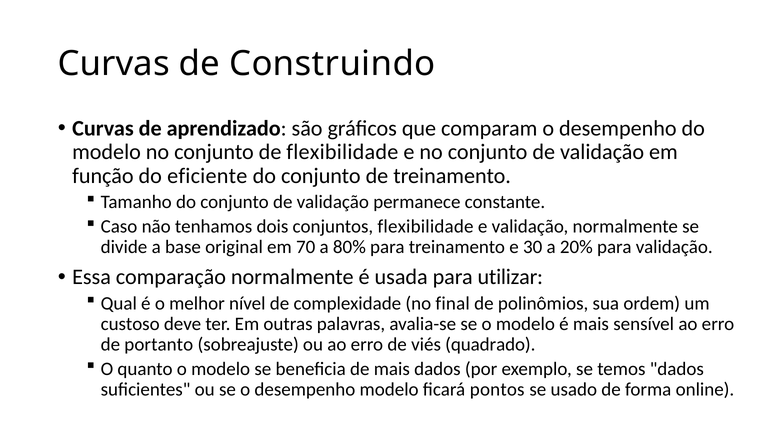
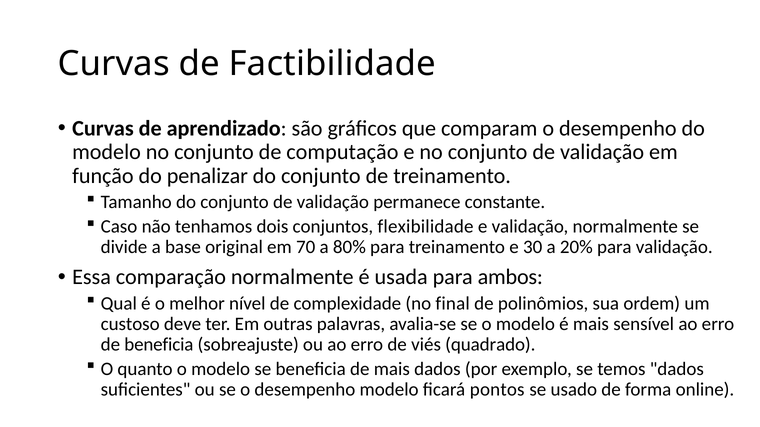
Construindo: Construindo -> Factibilidade (332, 64)
de flexibilidade: flexibilidade -> computação (342, 152)
eficiente: eficiente -> penalizar (207, 176)
utilizar: utilizar -> ambos (510, 278)
de portanto: portanto -> beneficia (159, 345)
